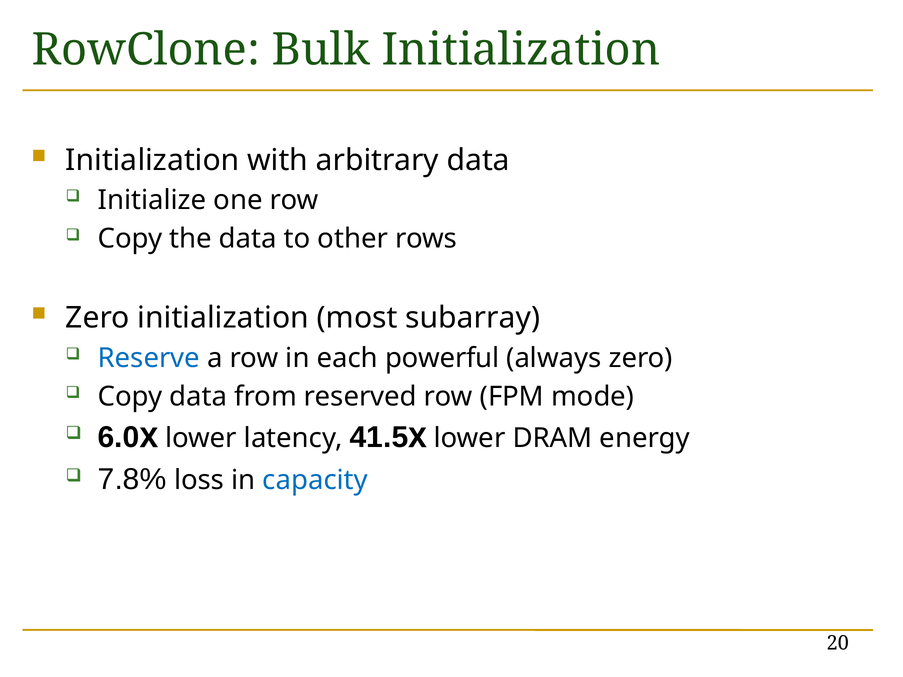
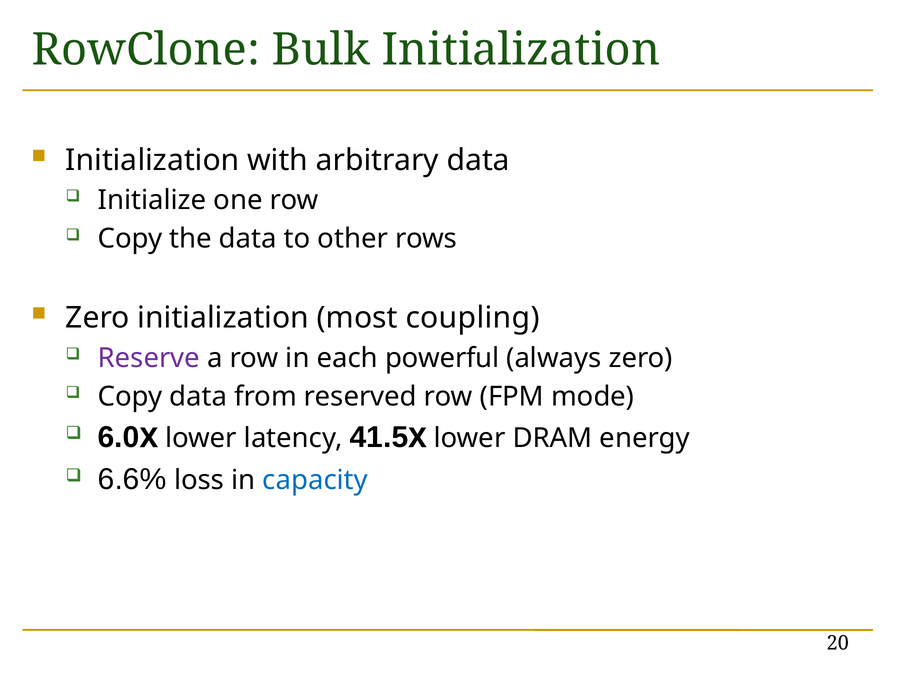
subarray: subarray -> coupling (473, 318)
Reserve colour: blue -> purple (149, 358)
7.8%: 7.8% -> 6.6% (132, 480)
